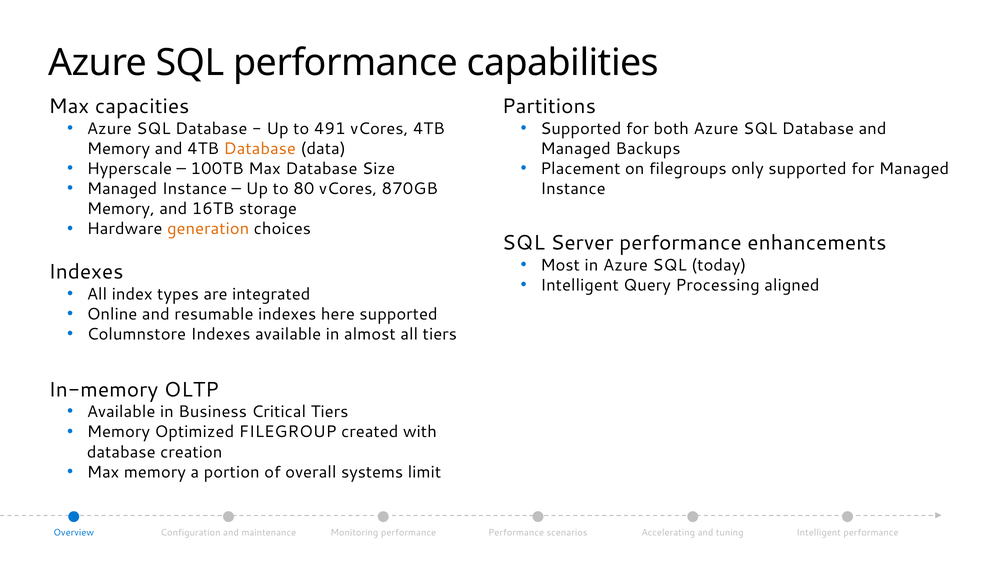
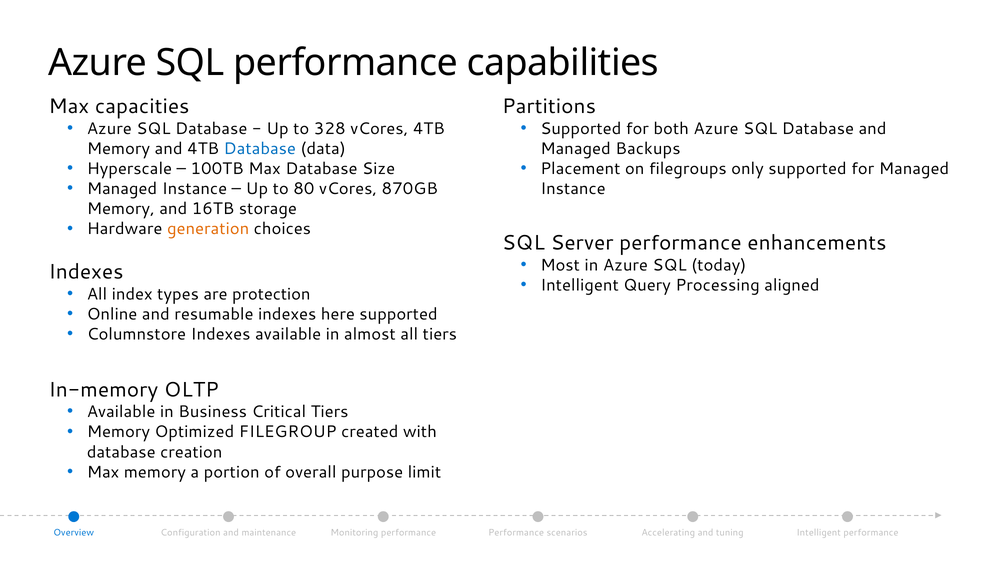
491: 491 -> 328 (330, 129)
Database colour: orange -> blue (260, 149)
integrated: integrated -> protection (271, 294)
systems: systems -> purpose (372, 472)
